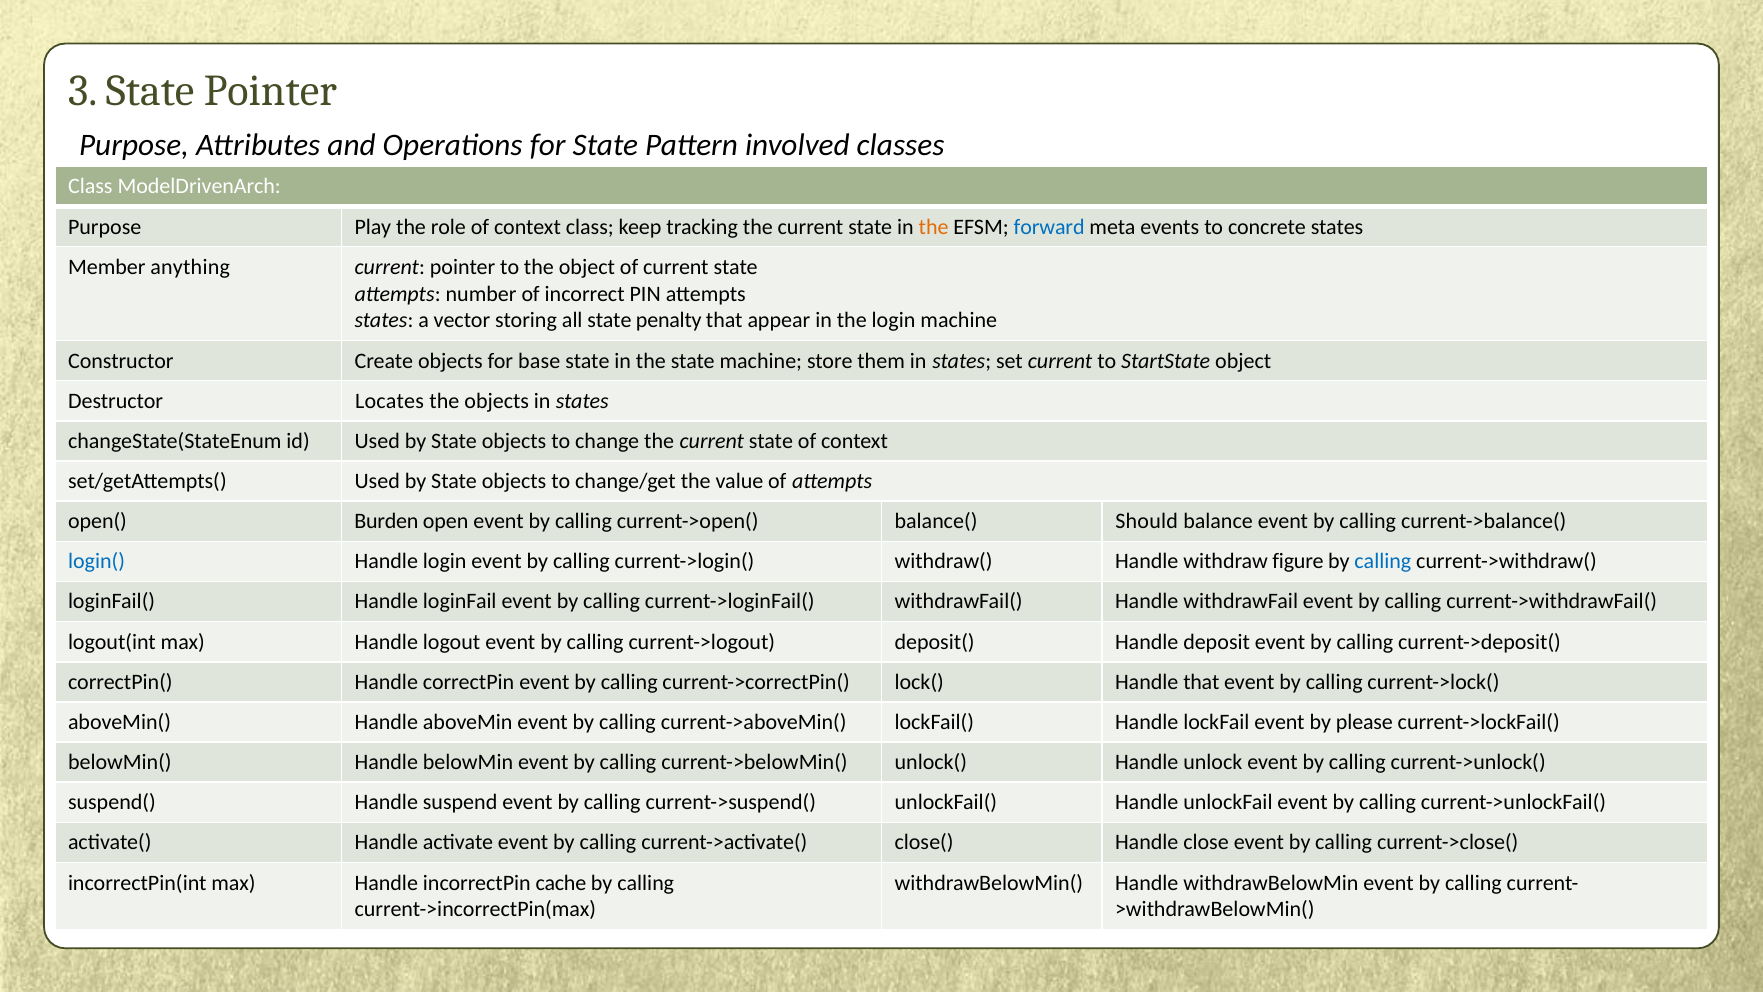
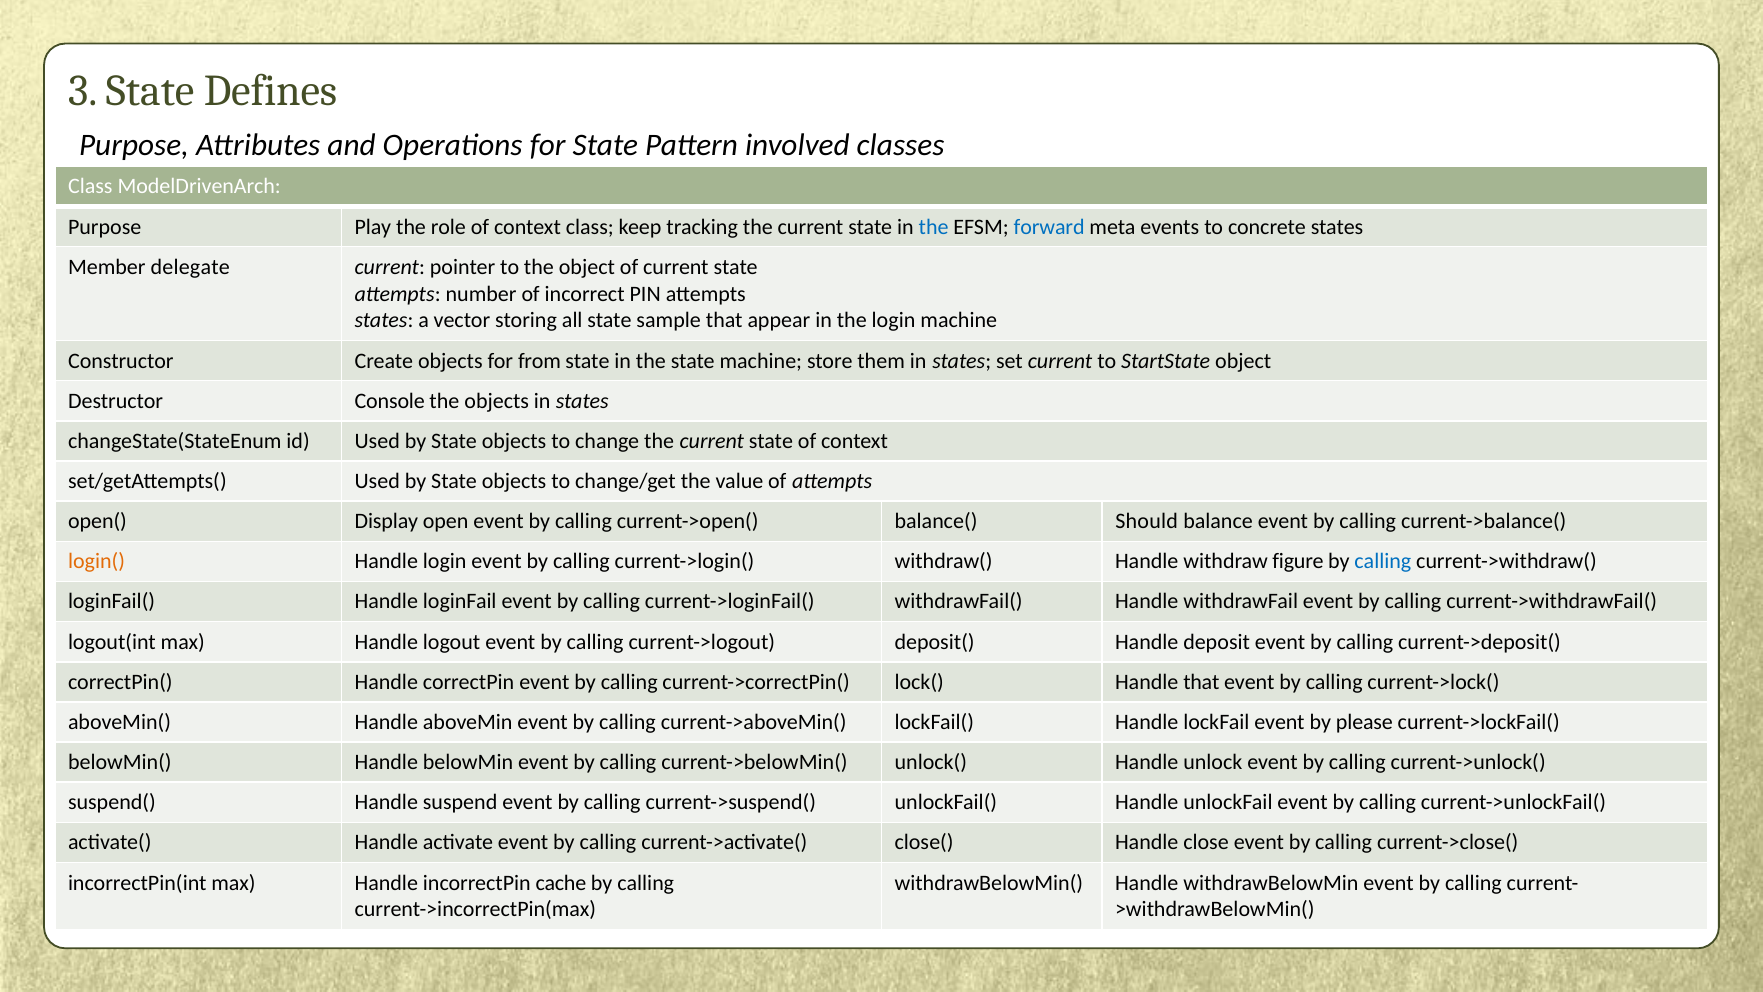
State Pointer: Pointer -> Defines (270, 91)
the colour: orange -> blue (934, 227)
anything: anything -> delegate (190, 267)
penalty: penalty -> sample (669, 321)
base: base -> from (539, 361)
Locates: Locates -> Console (390, 401)
Burden: Burden -> Display (386, 521)
login( colour: blue -> orange (97, 562)
